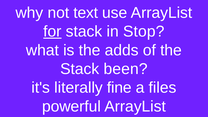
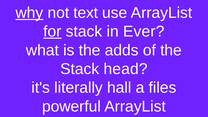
why underline: none -> present (29, 13)
Stop: Stop -> Ever (144, 32)
been: been -> head (126, 69)
fine: fine -> hall (119, 88)
